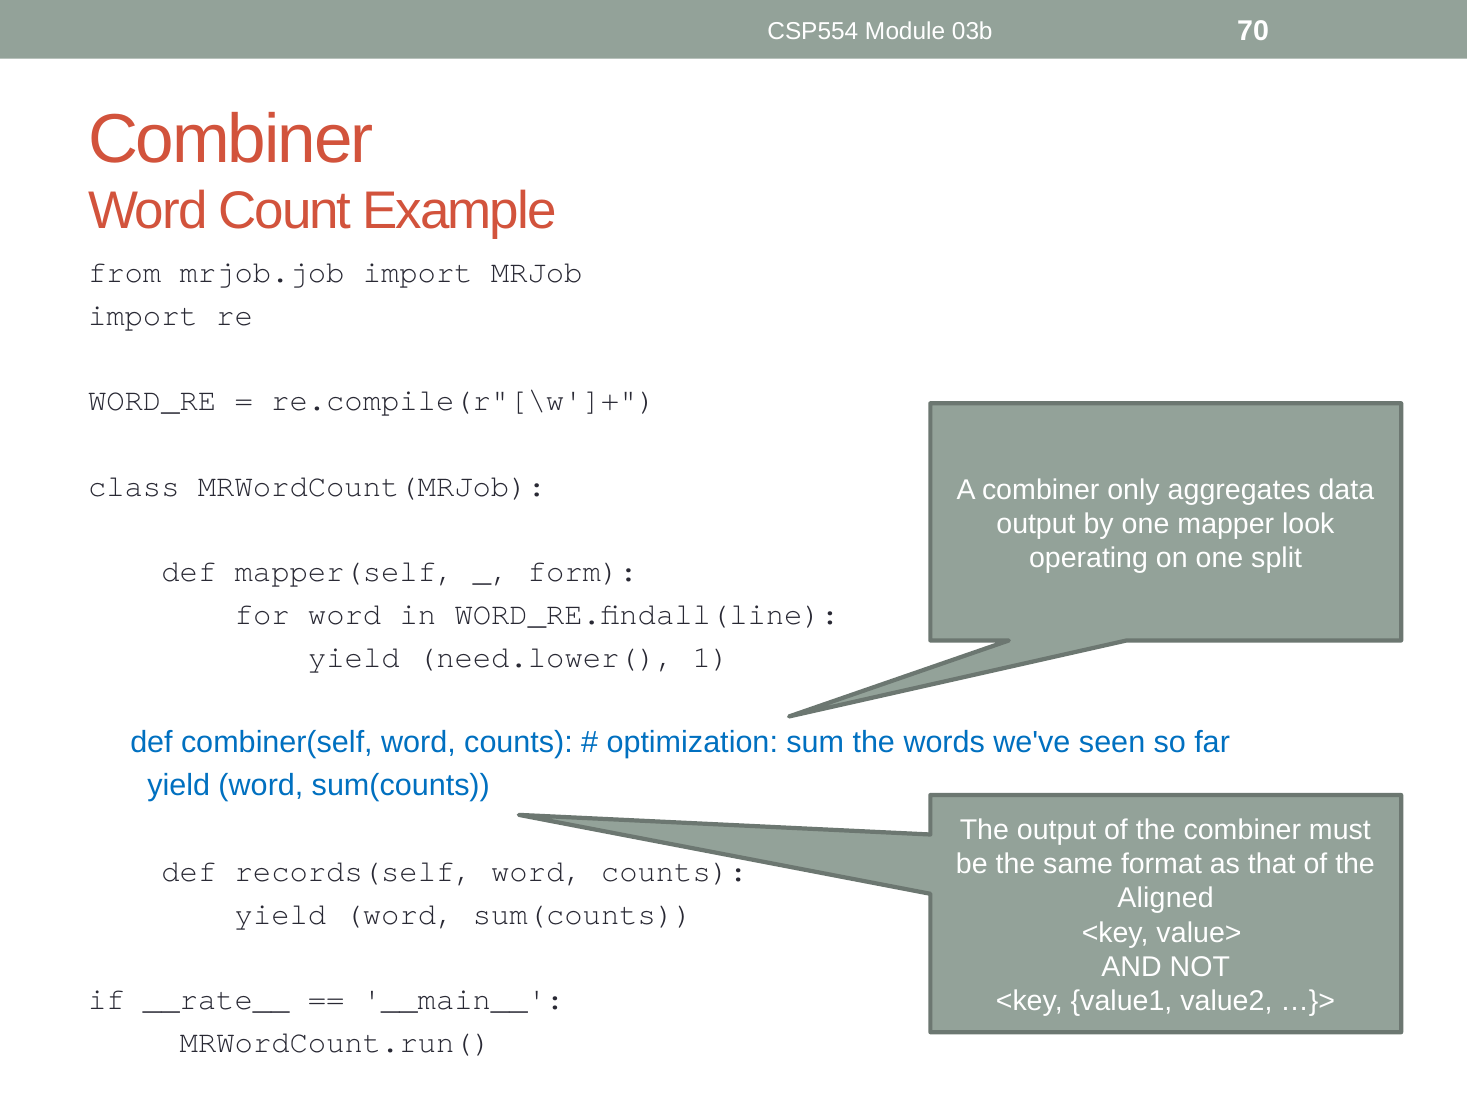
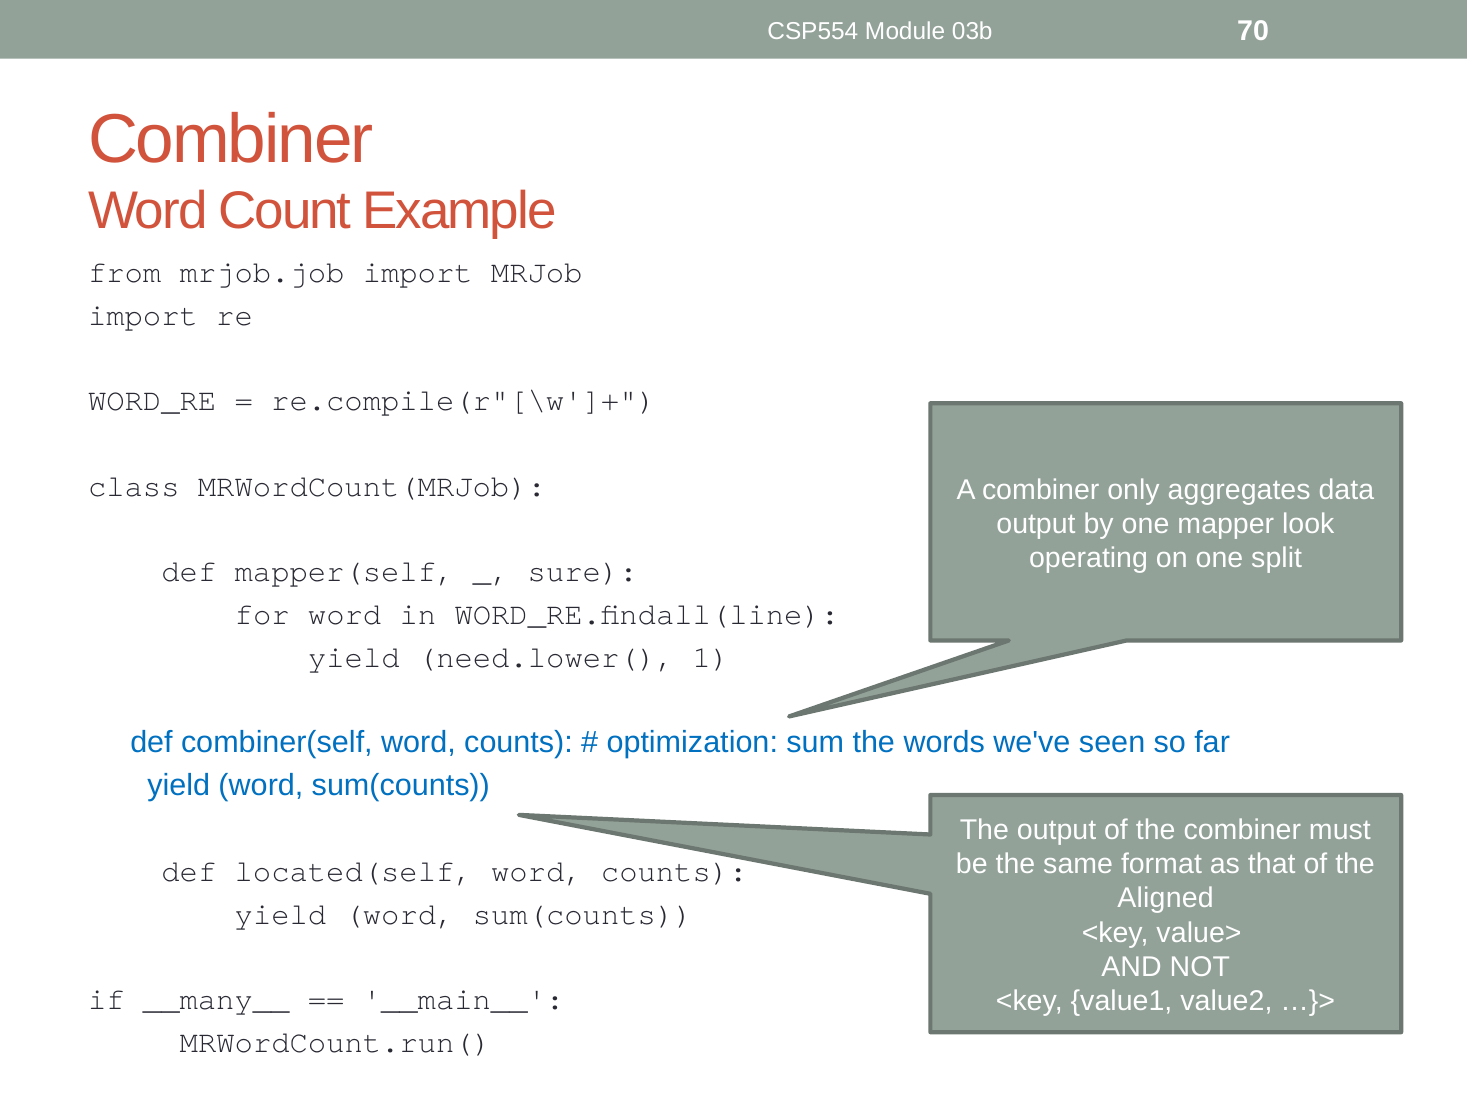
form: form -> sure (583, 572)
records(self: records(self -> located(self (354, 871)
__rate__: __rate__ -> __many__ (216, 1000)
